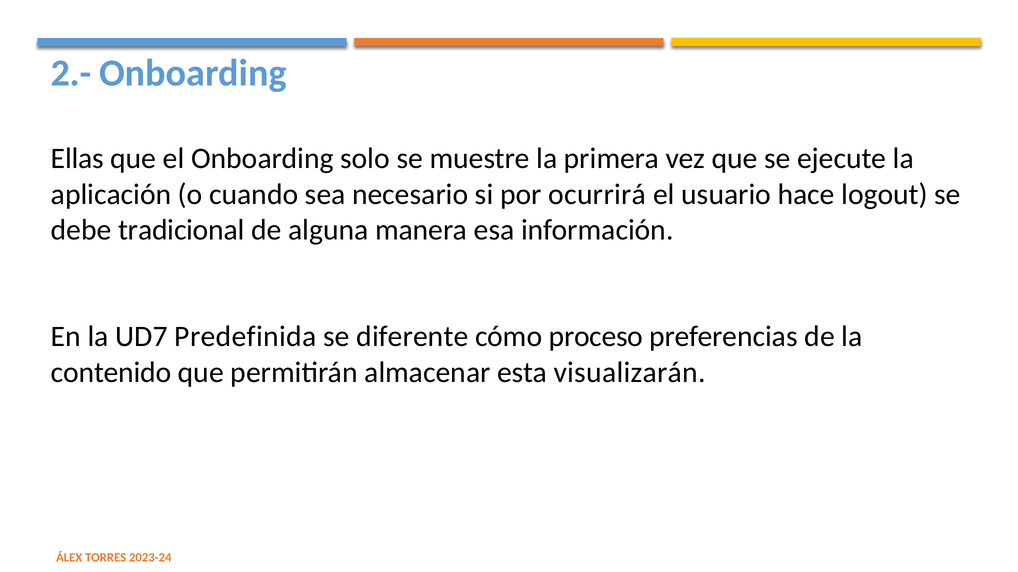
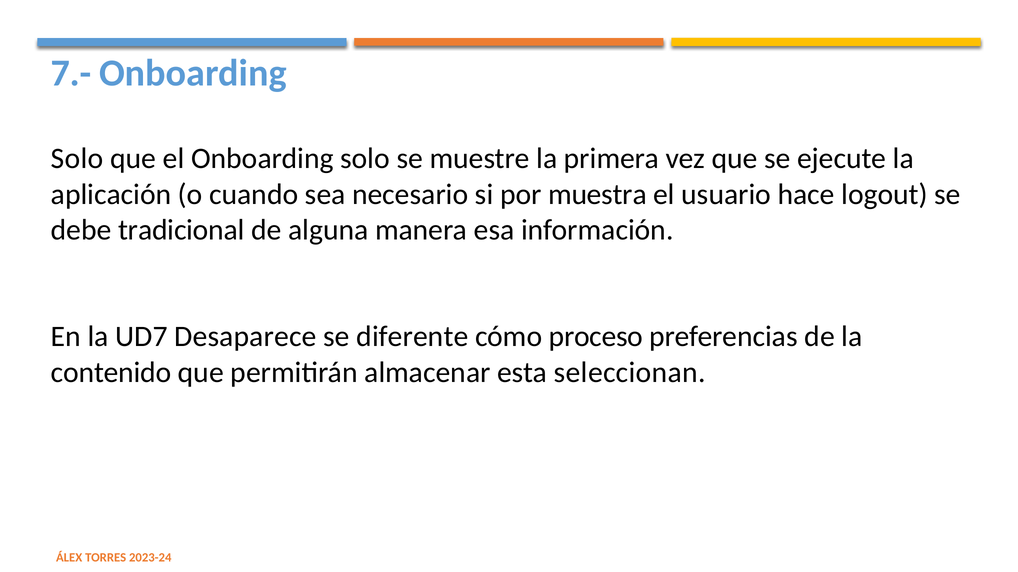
2.-: 2.- -> 7.- (71, 73)
Ellas: Ellas -> Solo (77, 159)
ocurrirá: ocurrirá -> muestra (597, 194)
Predefinida: Predefinida -> Desaparece (245, 337)
visualizarán: visualizarán -> seleccionan (630, 373)
